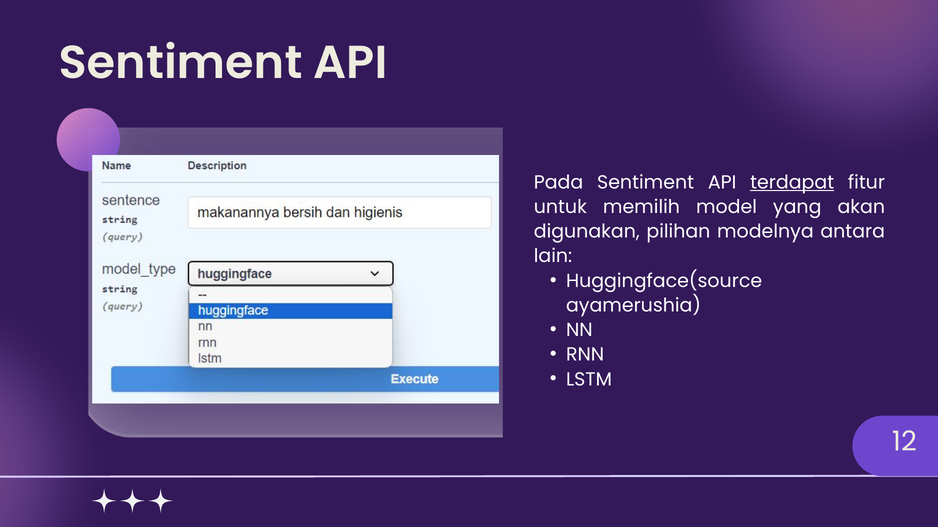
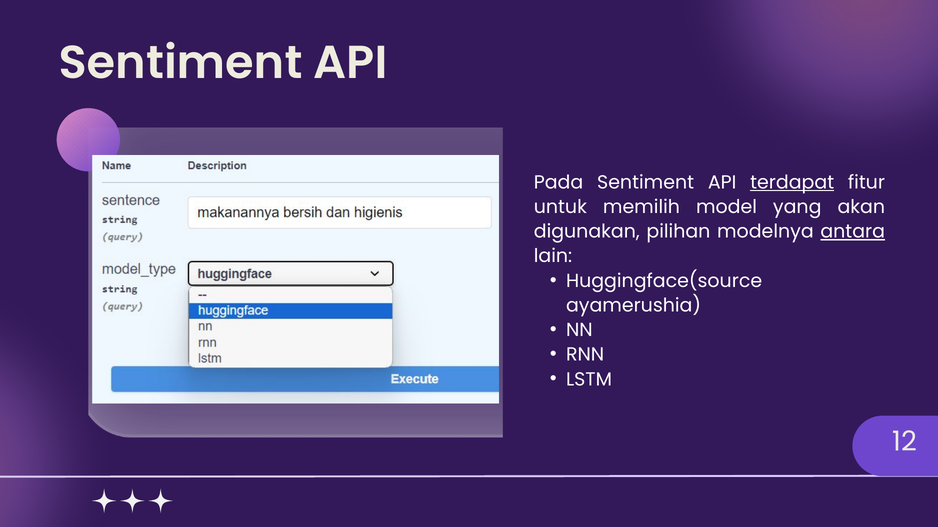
antara underline: none -> present (853, 232)
